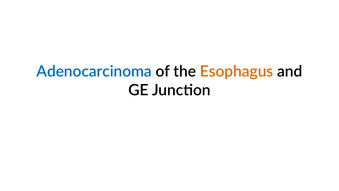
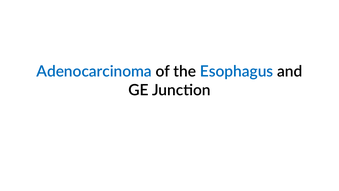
Esophagus colour: orange -> blue (237, 71)
